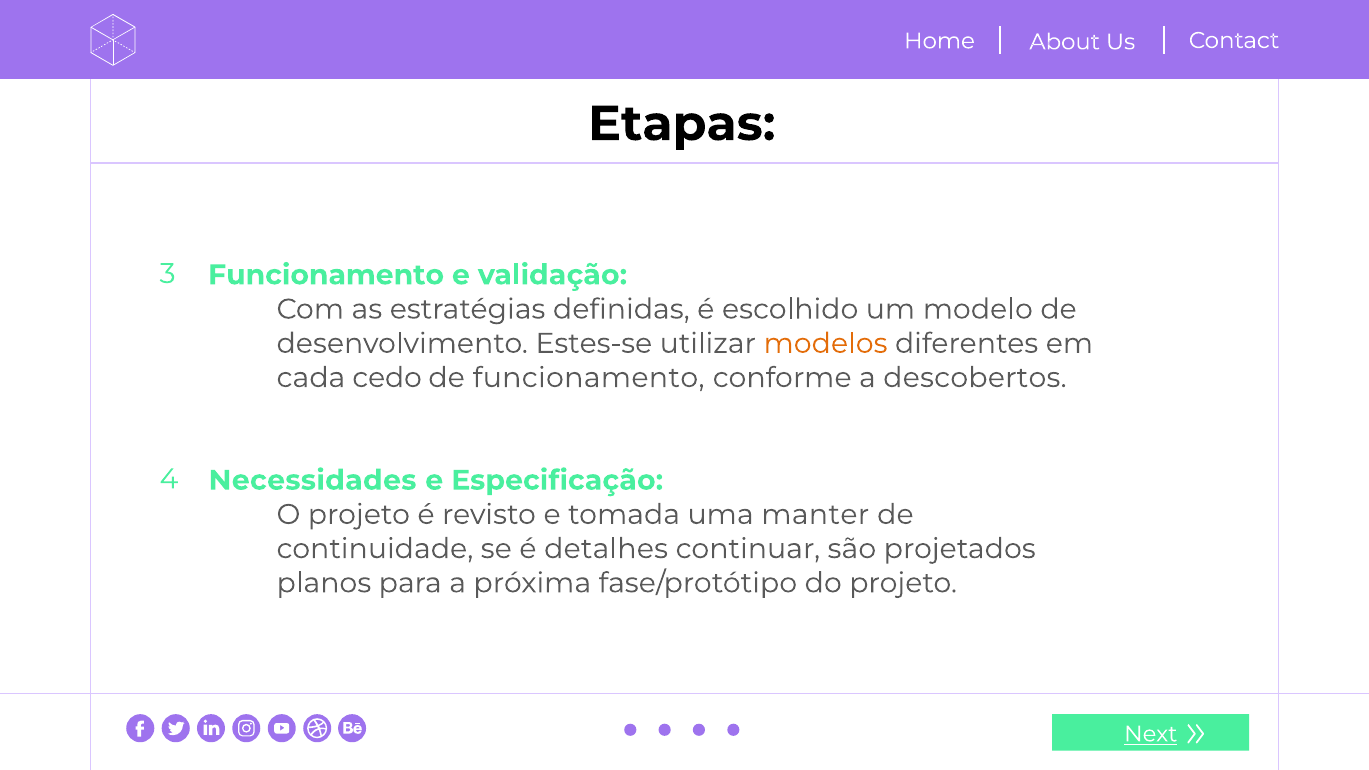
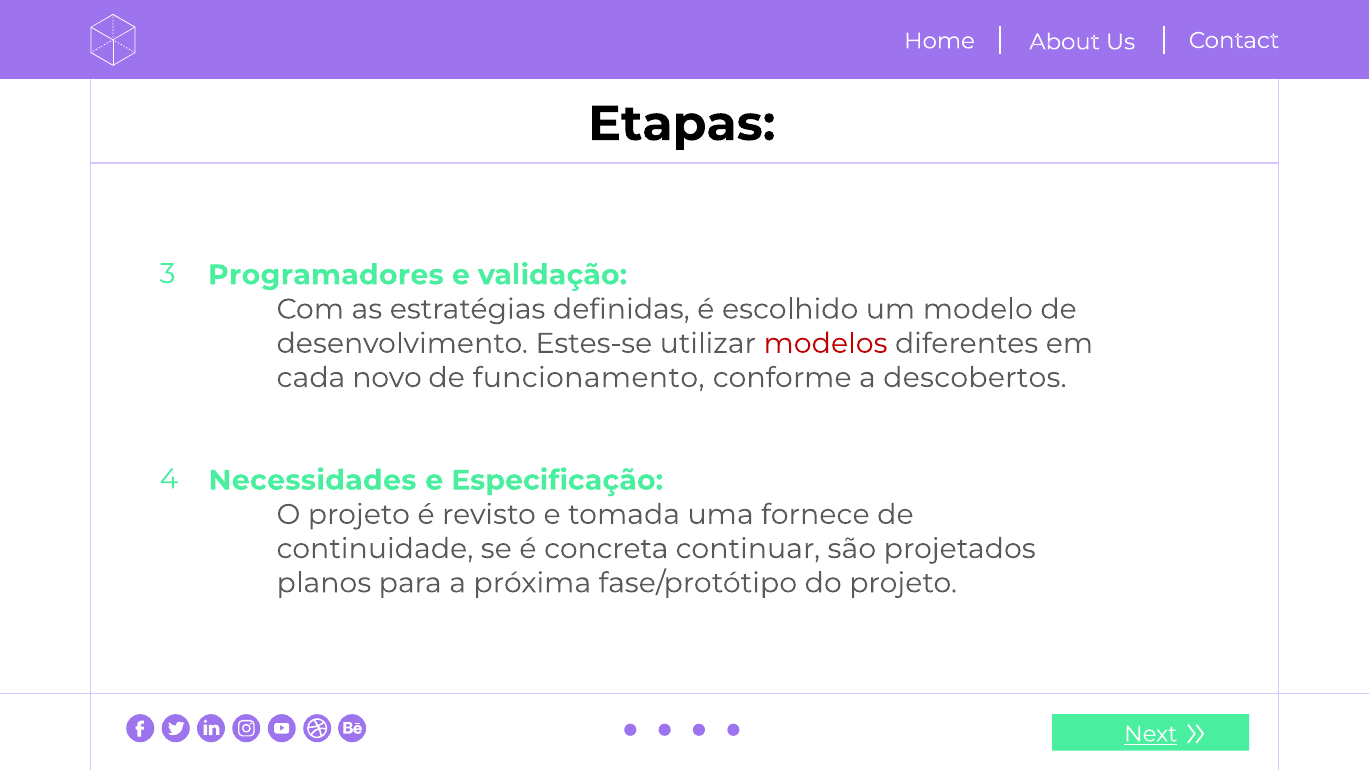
Funcionamento: Funcionamento -> Programadores (326, 275)
modelos colour: orange -> red (826, 343)
cedo: cedo -> novo (387, 378)
manter: manter -> fornece (815, 515)
detalhes: detalhes -> concreta (606, 549)
